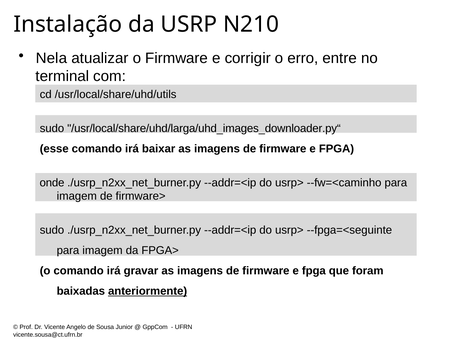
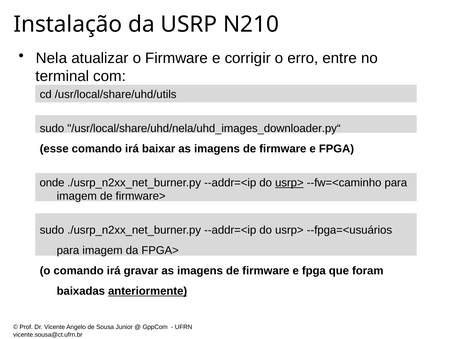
/usr/local/share/uhd/larga/uhd_images_downloader.py“: /usr/local/share/uhd/larga/uhd_images_downloader.py“ -> /usr/local/share/uhd/nela/uhd_images_downloader.py“ (204, 128)
usrp> underline: none -> present (289, 183)
--fpga=<seguinte: --fpga=<seguinte -> --fpga=<usuários (349, 230)
